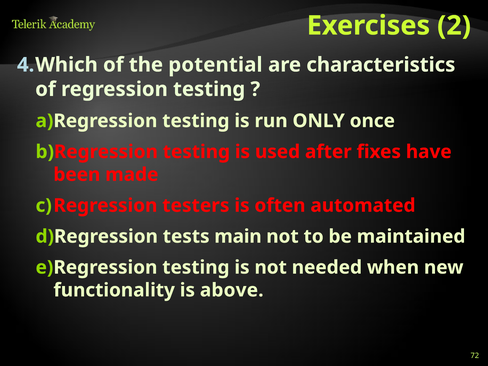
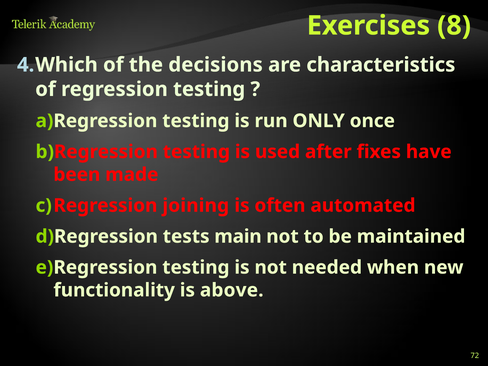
2: 2 -> 8 (454, 26)
potential: potential -> decisions (216, 65)
testers: testers -> joining (196, 206)
